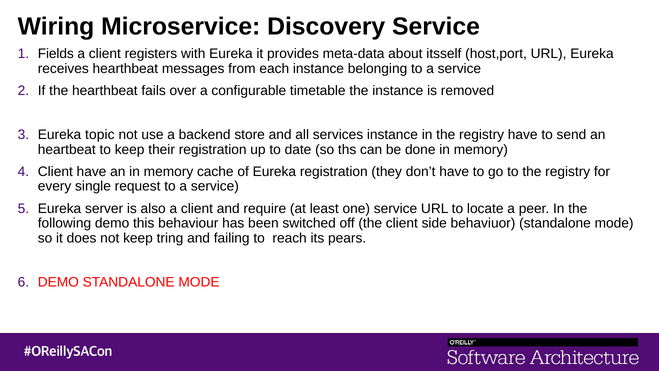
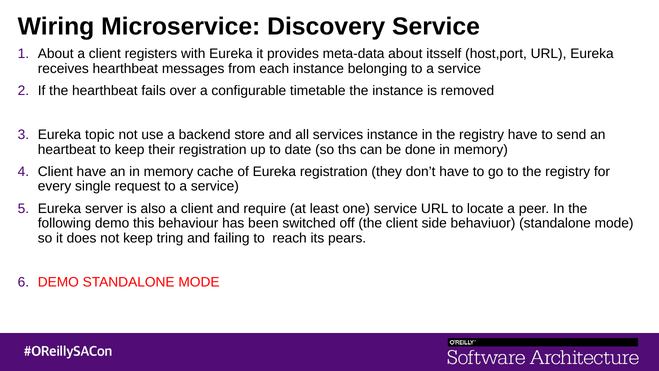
Fields: Fields -> About (56, 54)
